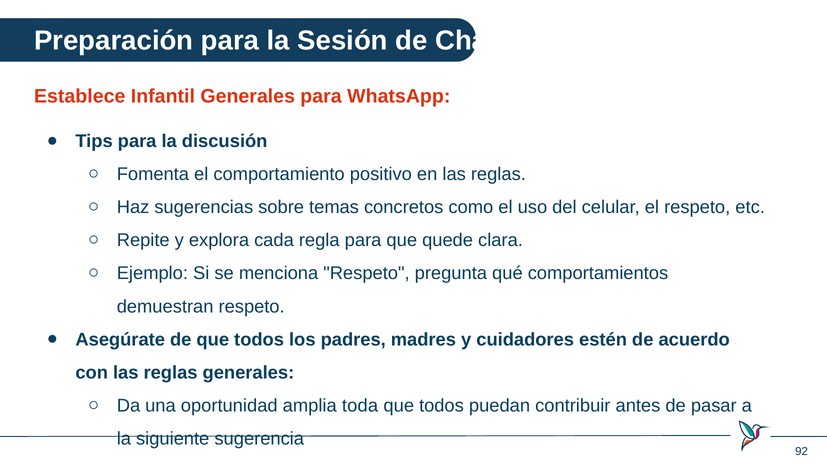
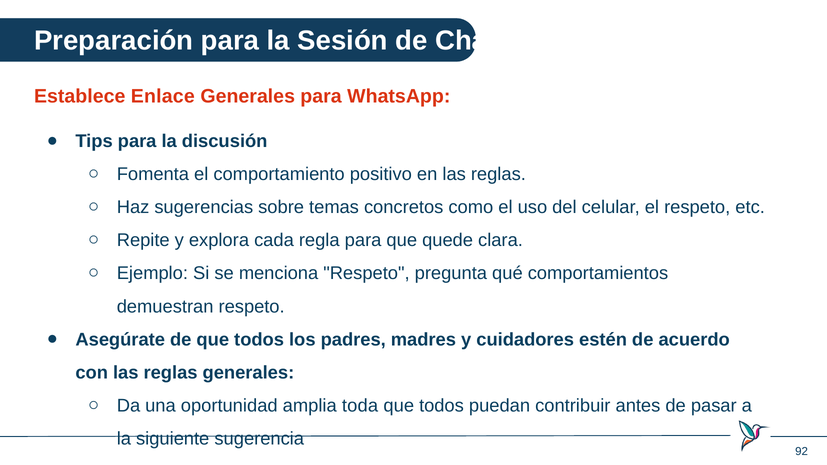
Infantil: Infantil -> Enlace (163, 96)
